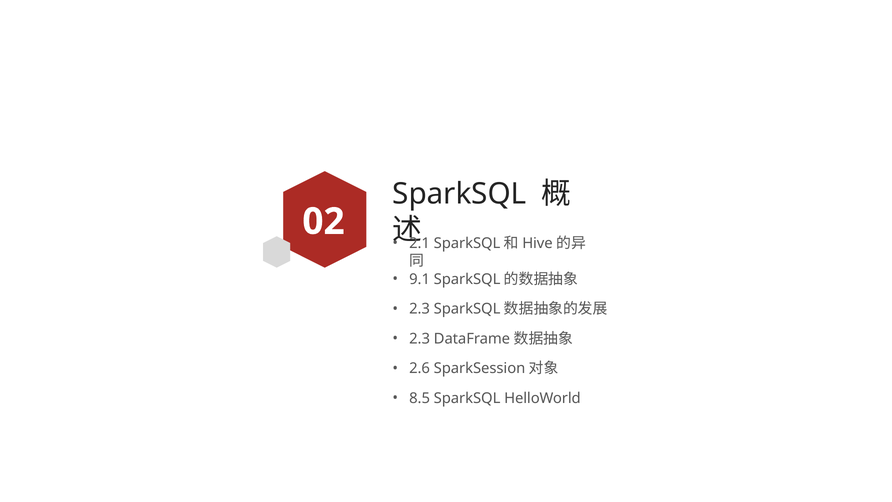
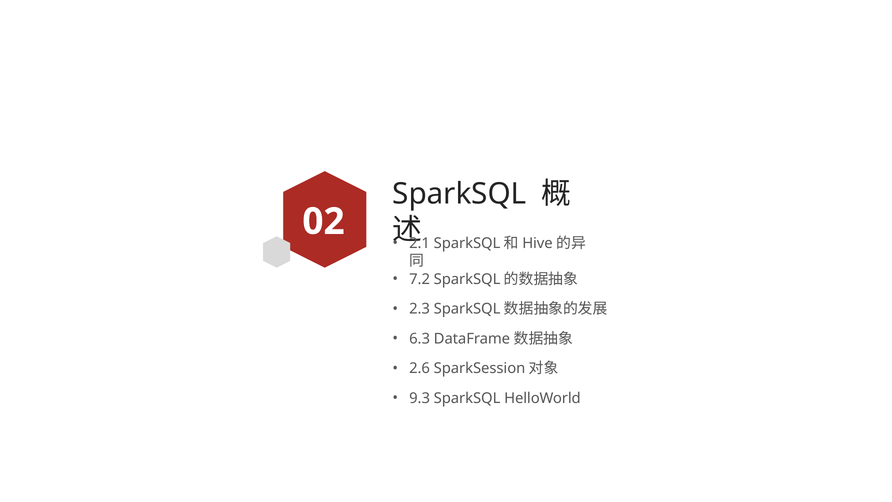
9.1: 9.1 -> 7.2 (420, 279)
2.3: 2.3 -> 6.3 (420, 339)
8.5: 8.5 -> 9.3 (420, 398)
